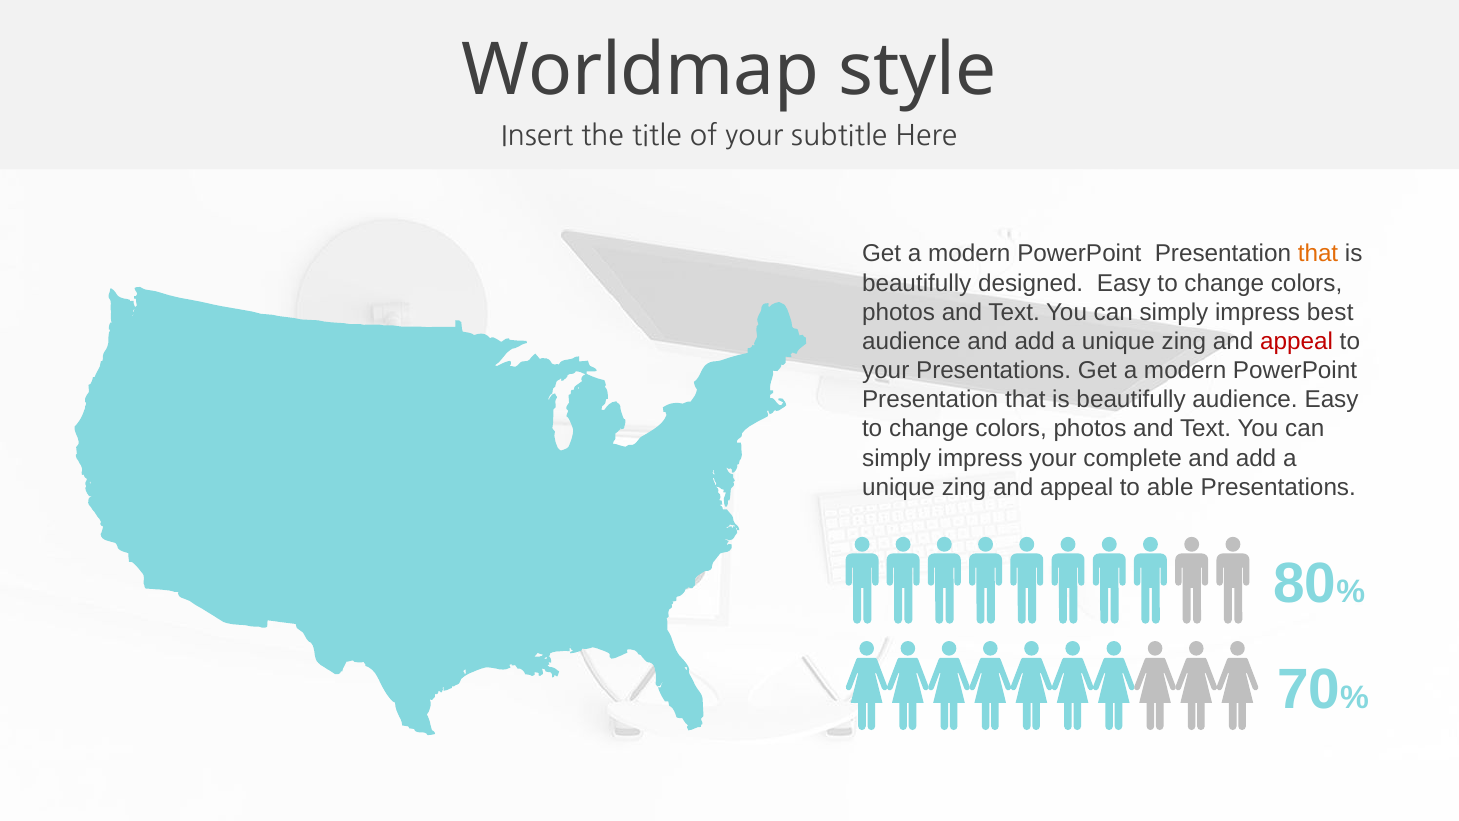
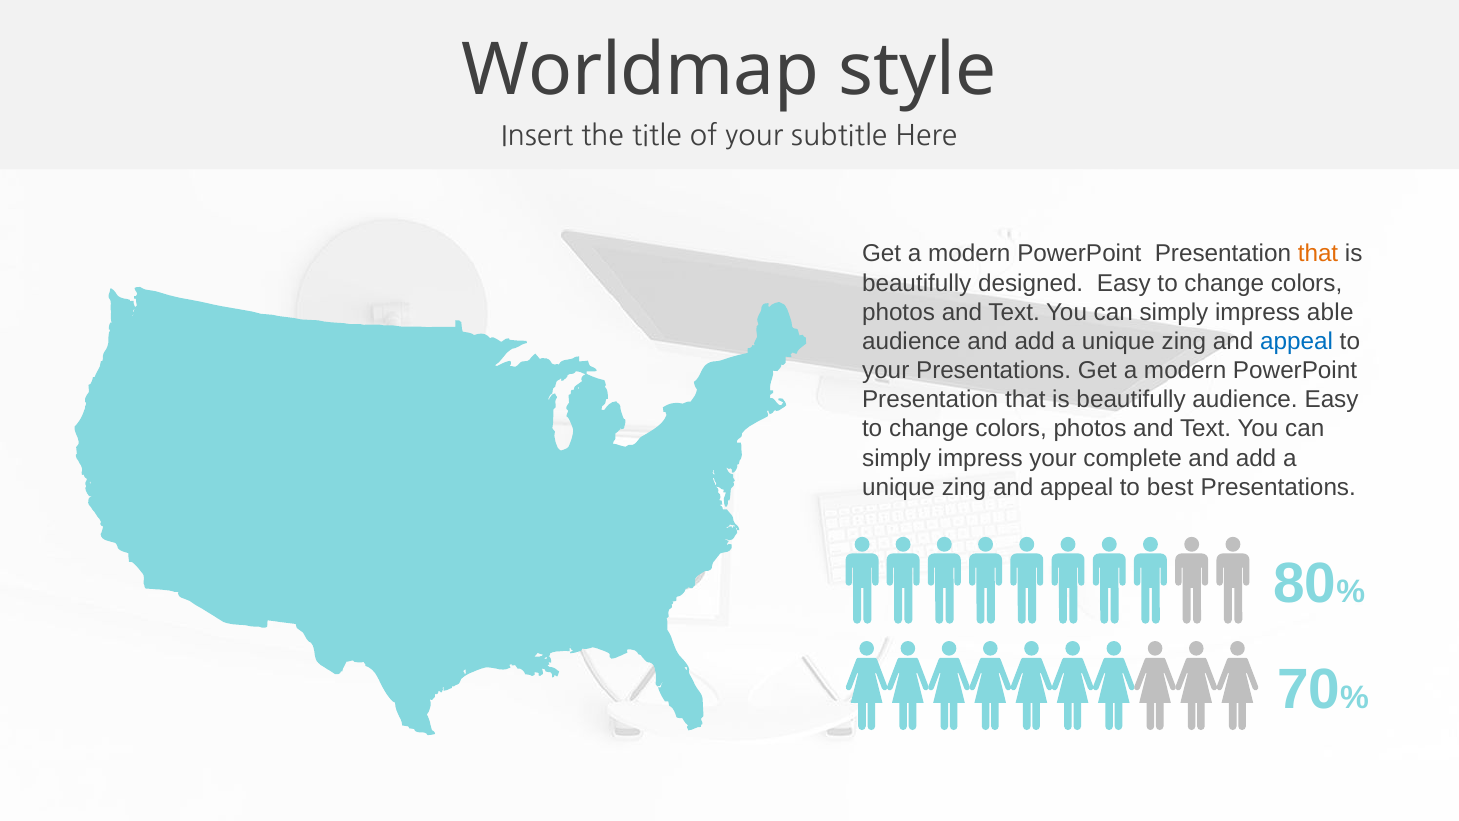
best: best -> able (1330, 312)
appeal colour: red -> blue (1297, 341)
able: able -> best (1170, 487)
